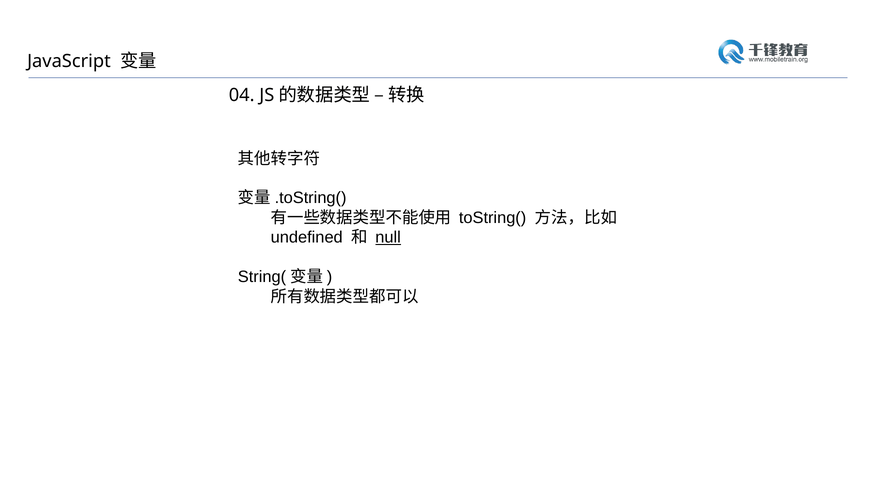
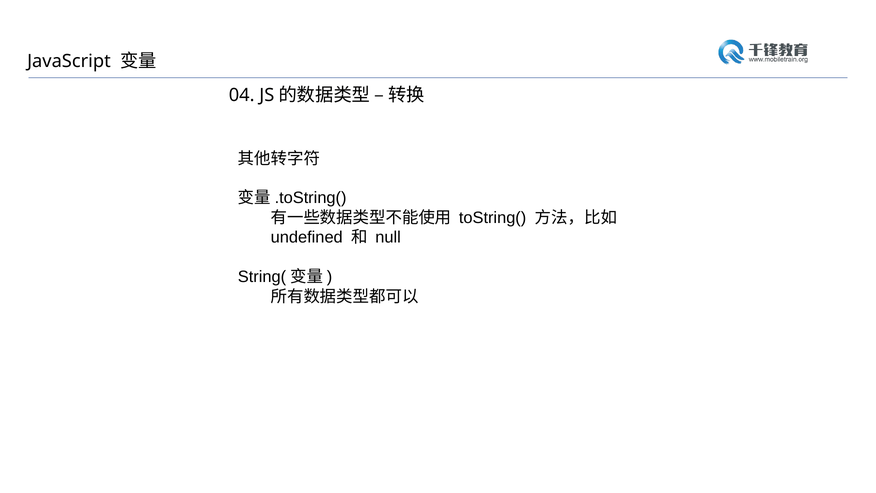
null underline: present -> none (388, 237)
